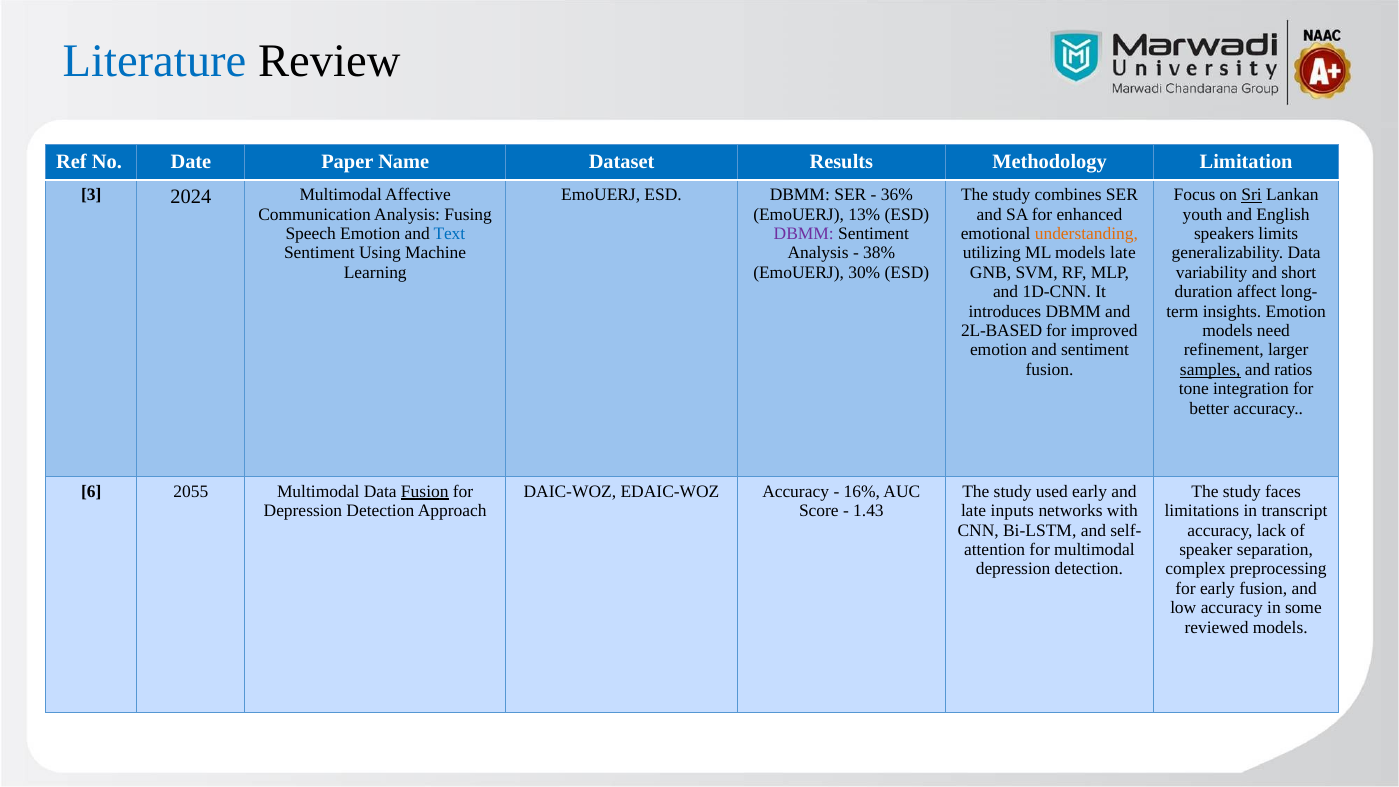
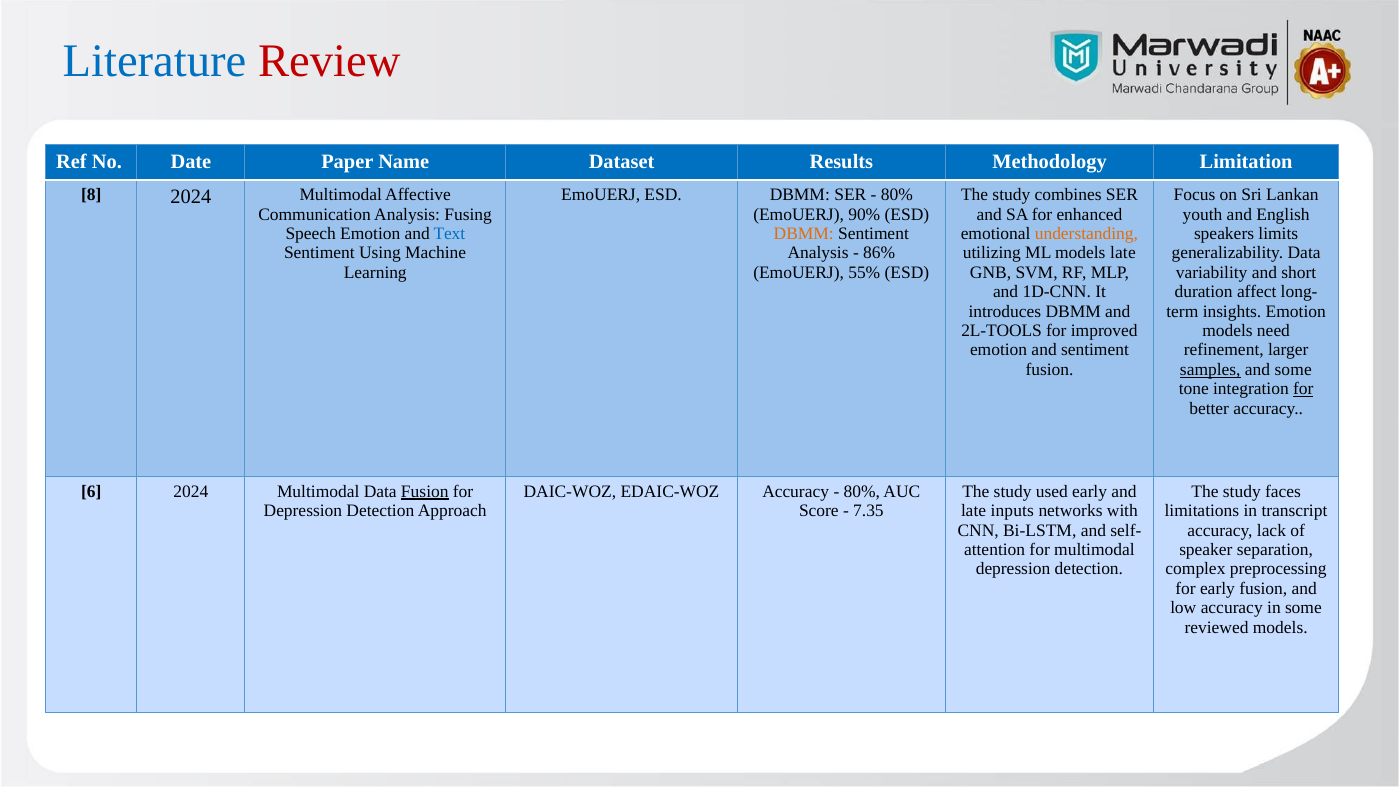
Review colour: black -> red (329, 61)
3: 3 -> 8 (91, 195)
36%: 36% -> 80% (897, 195)
Sri underline: present -> none (1252, 195)
13%: 13% -> 90% (864, 214)
DBMM colour: purple -> orange (804, 234)
38%: 38% -> 86% (879, 253)
30%: 30% -> 55% (864, 272)
2L-BASED: 2L-BASED -> 2L-TOOLS (1002, 331)
and ratios: ratios -> some (1293, 370)
for underline: none -> present (1303, 389)
6 2055: 2055 -> 2024 (191, 491)
16%: 16% -> 80% (862, 491)
1.43: 1.43 -> 7.35 (868, 511)
